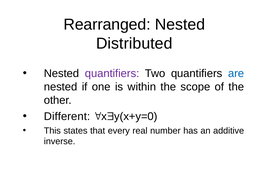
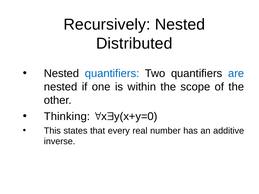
Rearranged: Rearranged -> Recursively (107, 25)
quantifiers colour: purple -> blue (112, 74)
Different: Different -> Thinking (67, 117)
